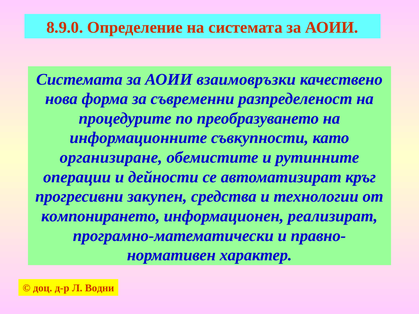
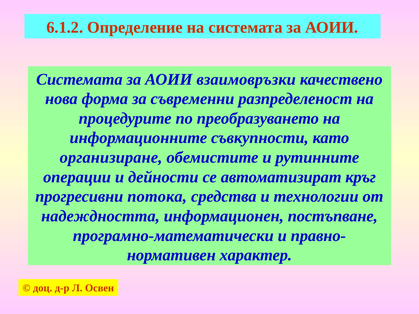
8.9.0: 8.9.0 -> 6.1.2 (65, 27)
закупен: закупен -> потока (157, 197)
компонирането: компонирането -> надеждността (100, 216)
реализират: реализират -> постъпване (333, 216)
Водни: Водни -> Освен (100, 288)
